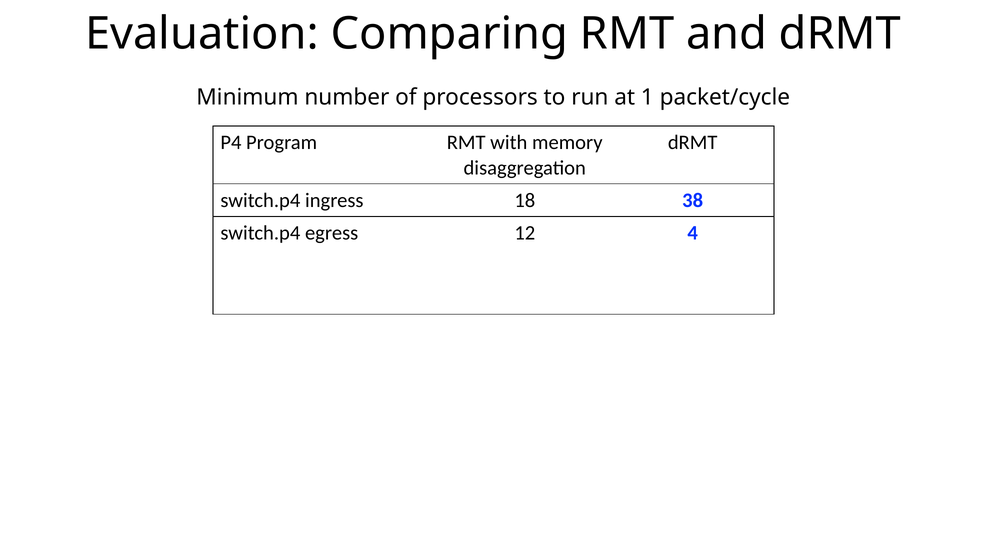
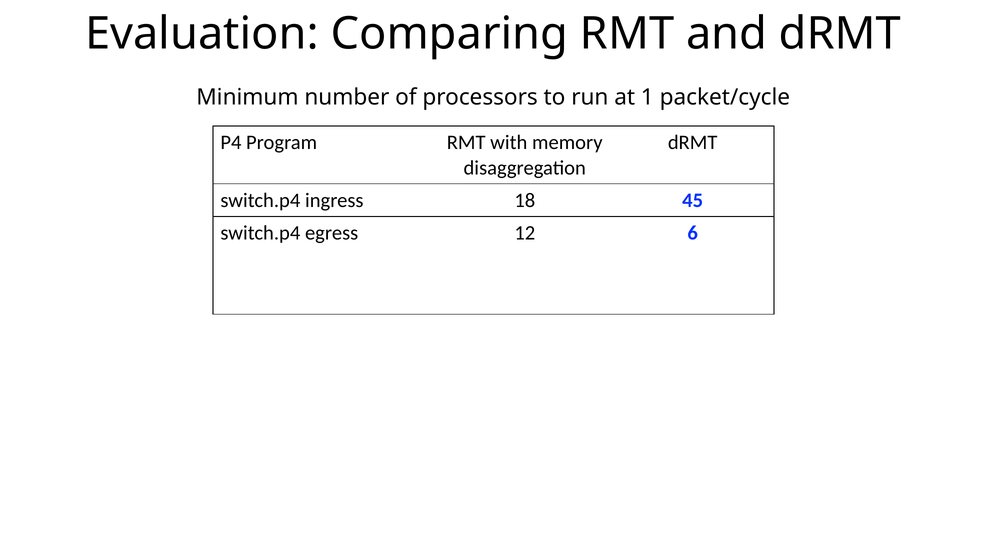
38: 38 -> 45 (693, 200)
4: 4 -> 6 (693, 233)
